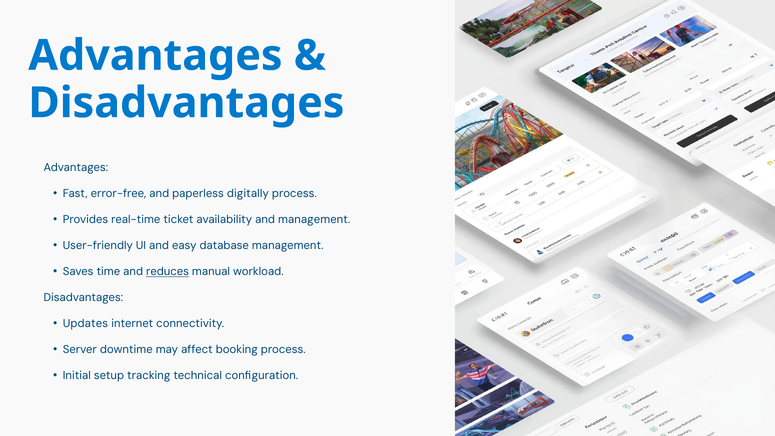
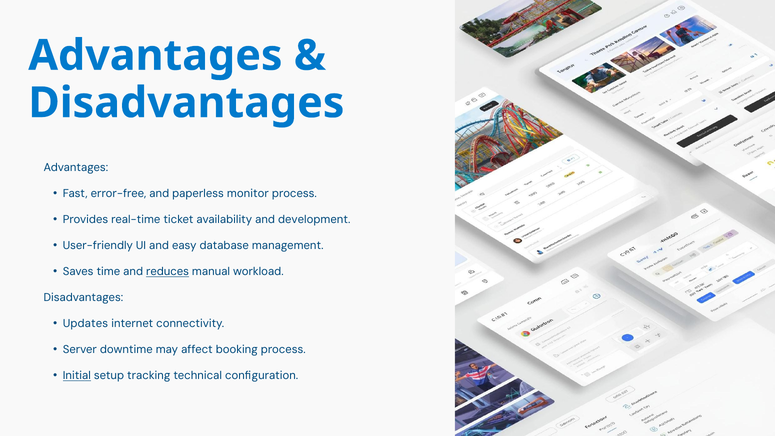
digitally: digitally -> monitor (248, 194)
and management: management -> development (314, 220)
Initial underline: none -> present (77, 376)
